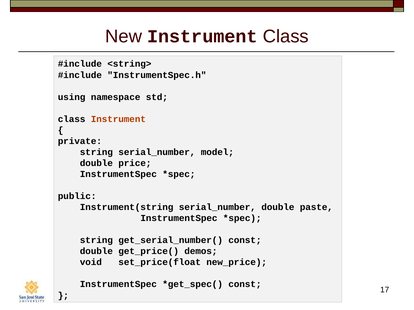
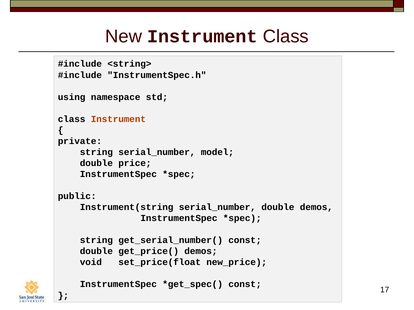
double paste: paste -> demos (316, 208)
